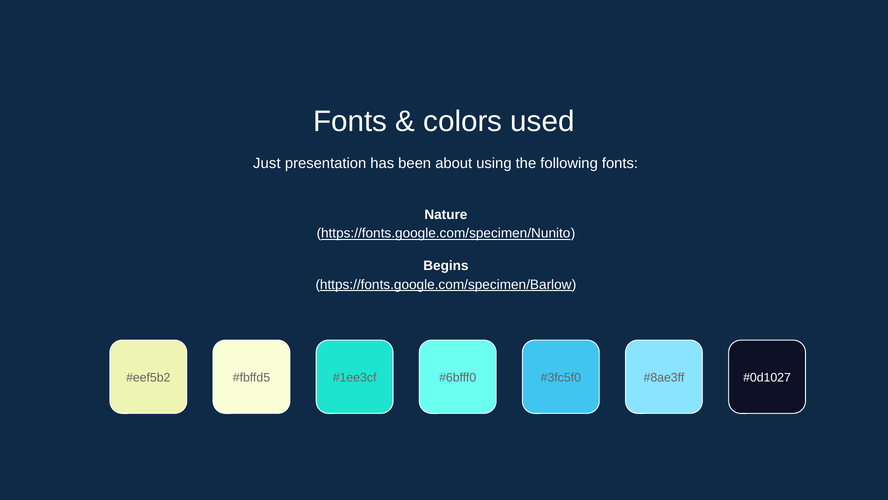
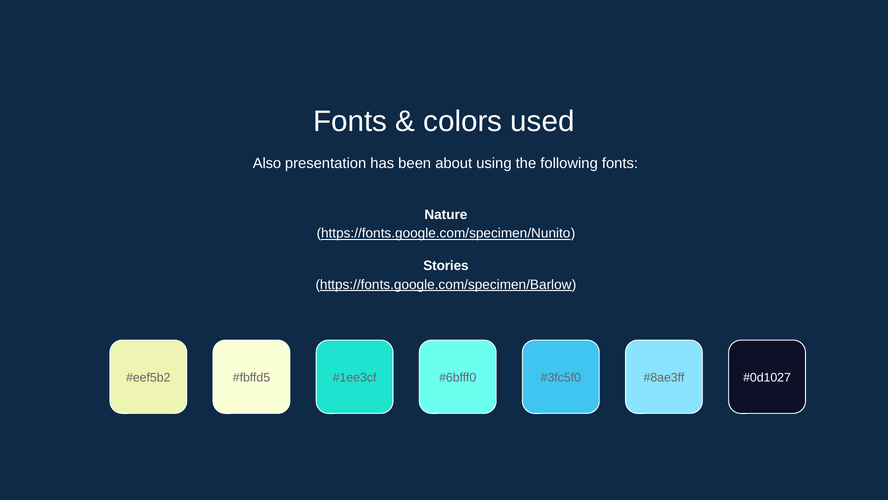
Just: Just -> Also (267, 163)
Begins: Begins -> Stories (446, 266)
